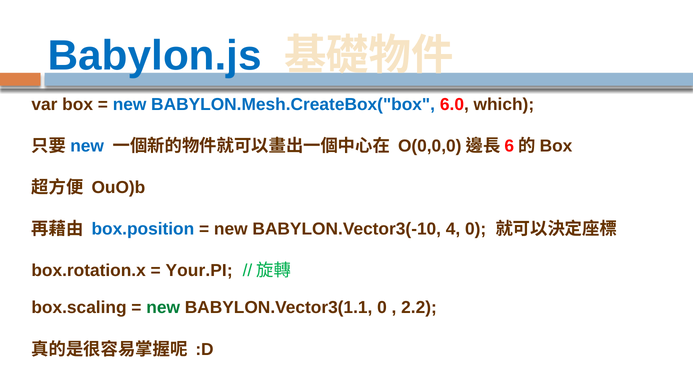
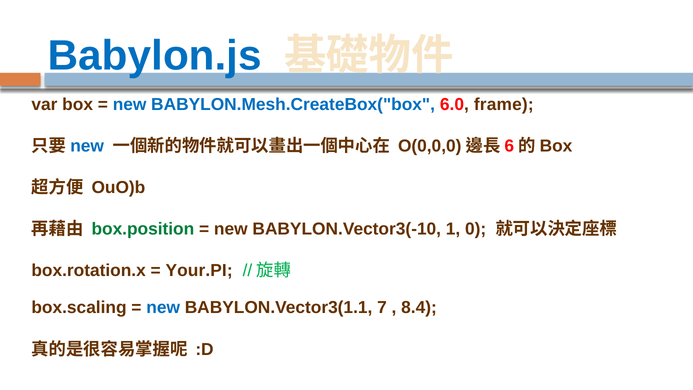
which: which -> frame (504, 104)
box.position colour: blue -> green (143, 229)
4: 4 -> 1 (453, 229)
new colour: green -> blue (163, 308)
BABYLON.Vector3(1.1 0: 0 -> 7 (382, 308)
2.2: 2.2 -> 8.4 (419, 308)
